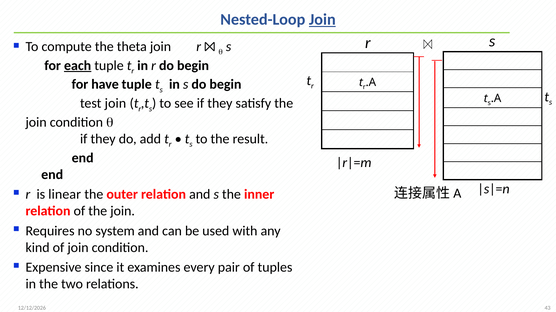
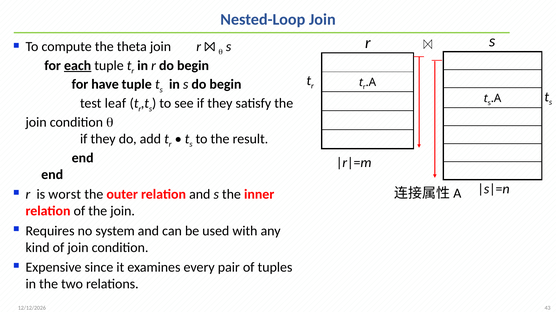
Join underline: present -> none (322, 20)
test join: join -> leaf (115, 104)
linear: linear -> worst (65, 195)
